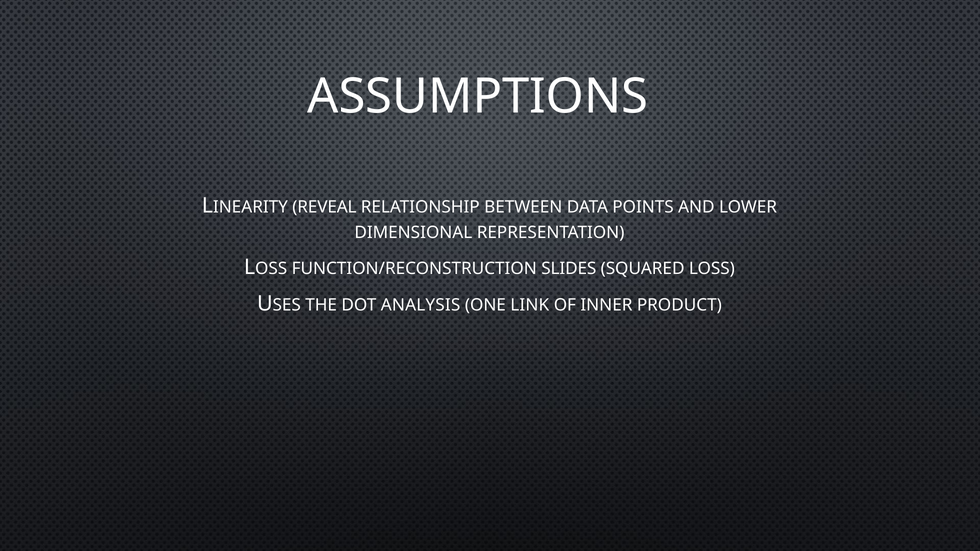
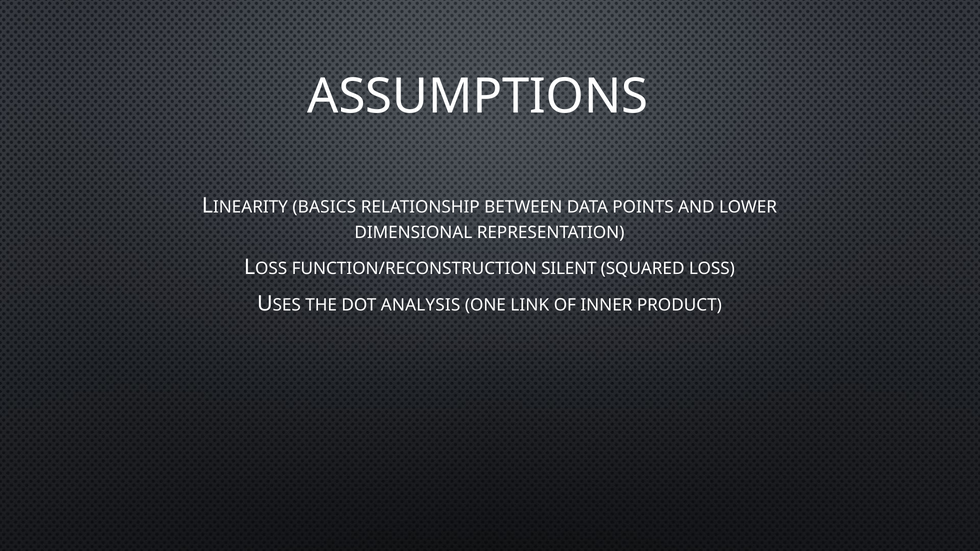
REVEAL: REVEAL -> BASICS (324, 207)
SLIDES: SLIDES -> SILENT (569, 269)
